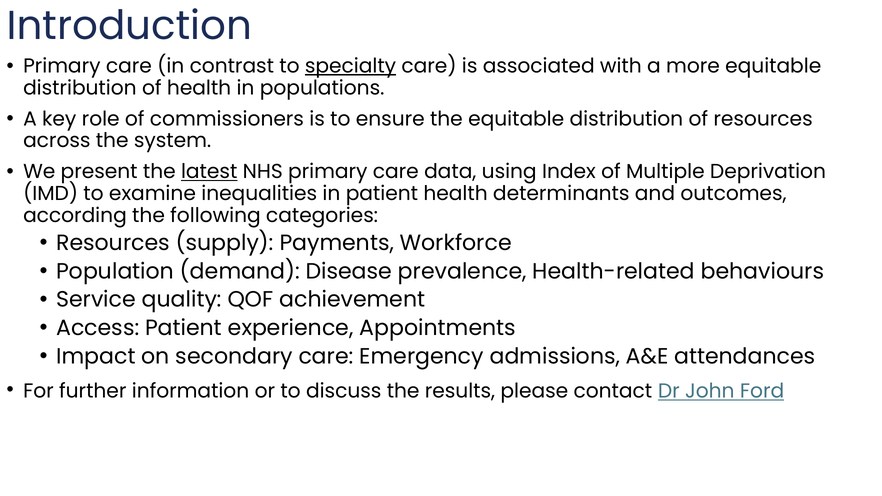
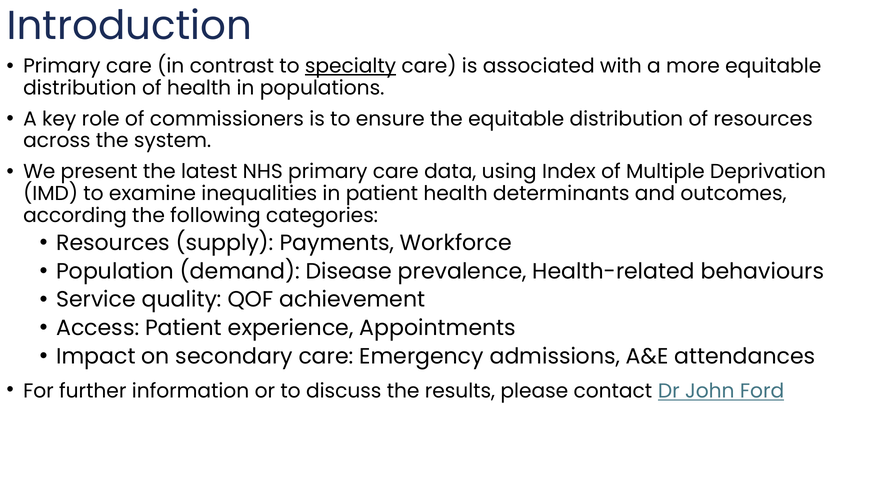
latest underline: present -> none (209, 172)
